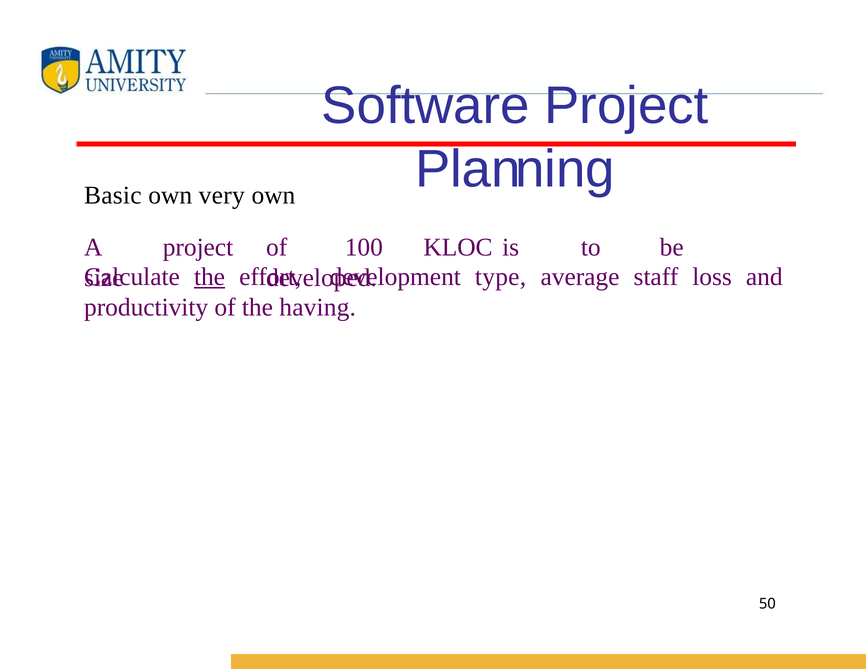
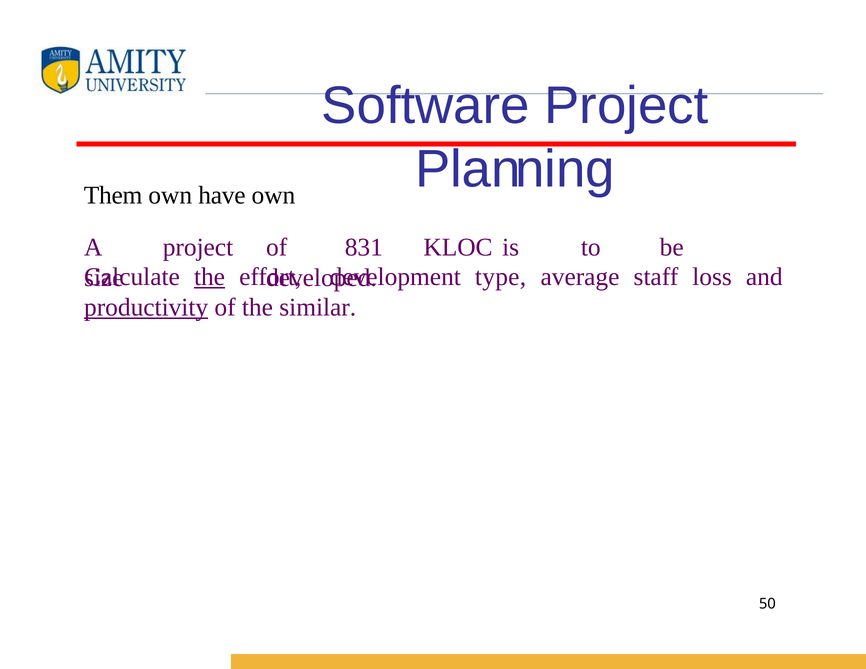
Basic: Basic -> Them (113, 195)
very: very -> have (222, 195)
100: 100 -> 831 (364, 248)
productivity underline: none -> present (146, 307)
having: having -> similar (318, 307)
